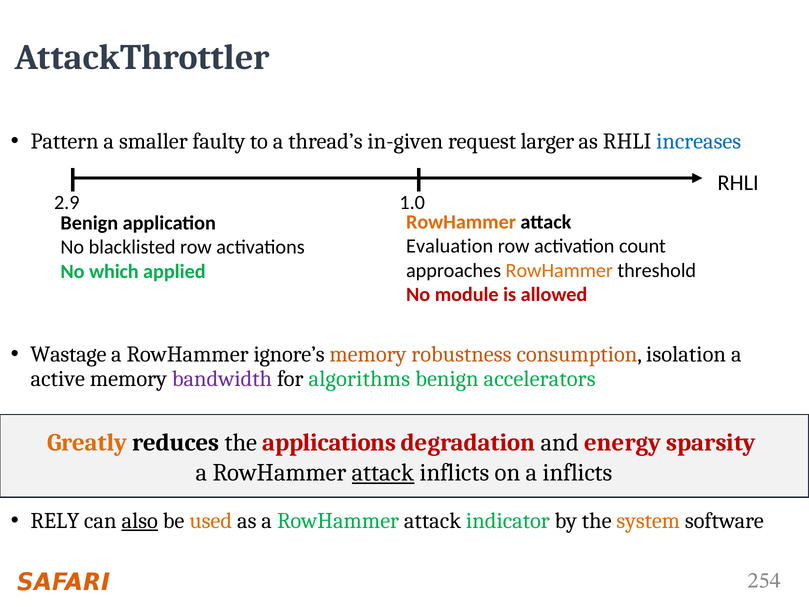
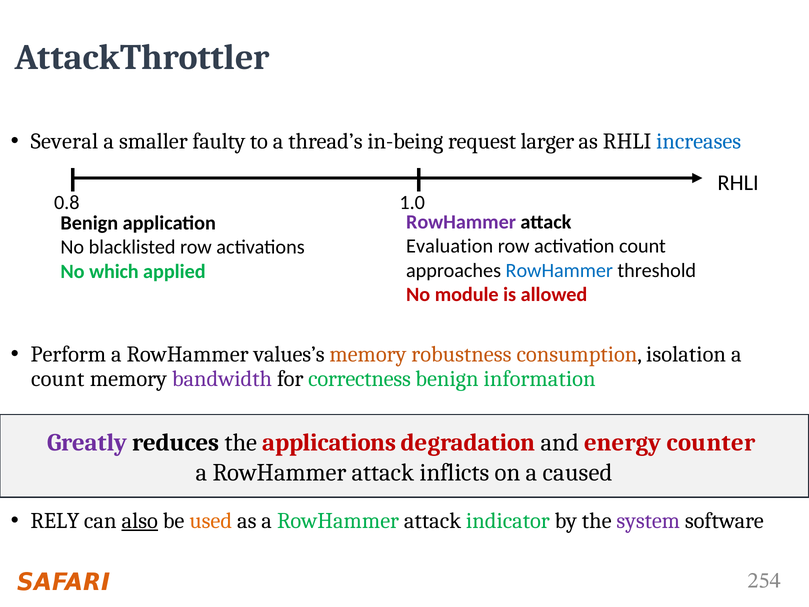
Pattern: Pattern -> Several (64, 141)
in-given: in-given -> in-being (405, 141)
2.9: 2.9 -> 0.8 (67, 202)
RowHammer colour: orange -> purple (461, 222)
RowHammer colour: orange -> blue (559, 270)
Wastage: Wastage -> Perform (68, 354)
ignore’s: ignore’s -> values’s (289, 354)
active: active -> count (58, 378)
algorithms: algorithms -> correctness (360, 378)
accelerators: accelerators -> information (540, 378)
Greatly colour: orange -> purple (87, 443)
sparsity: sparsity -> counter (711, 443)
attack underline: present -> none (383, 472)
a inflicts: inflicts -> caused (578, 472)
system colour: orange -> purple (648, 521)
